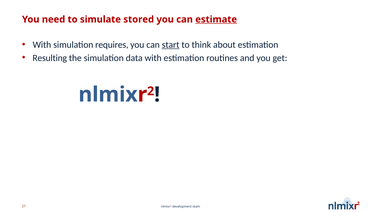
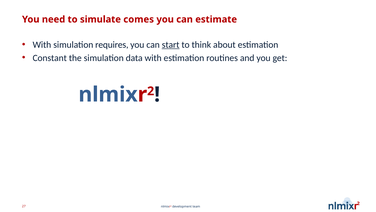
stored: stored -> comes (139, 19)
estimate underline: present -> none (216, 19)
Resulting: Resulting -> Constant (50, 58)
